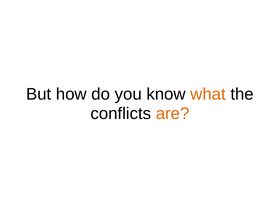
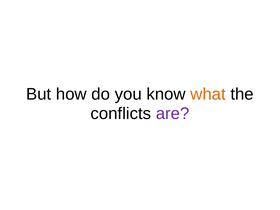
are colour: orange -> purple (173, 114)
